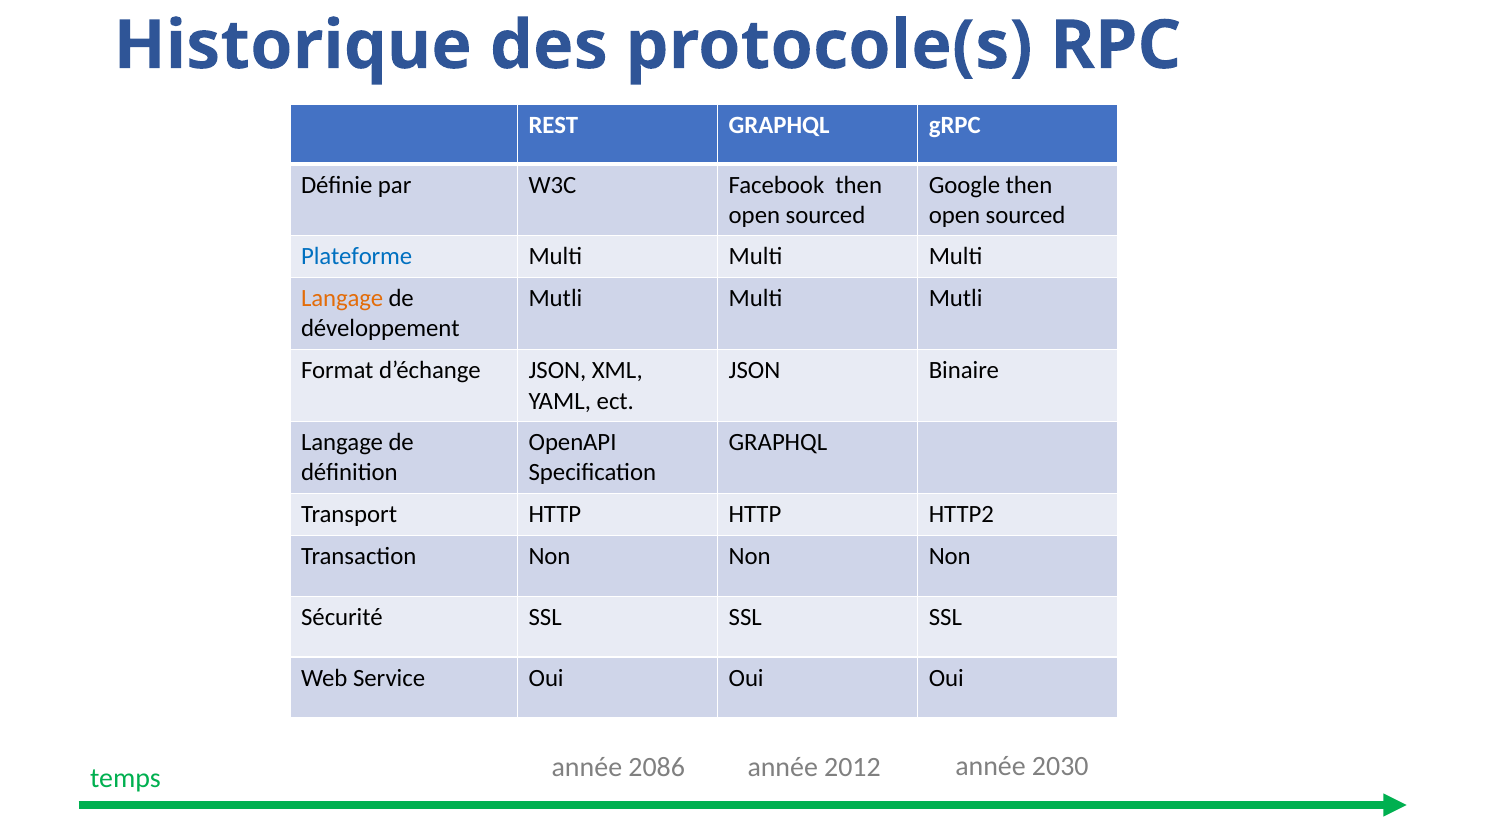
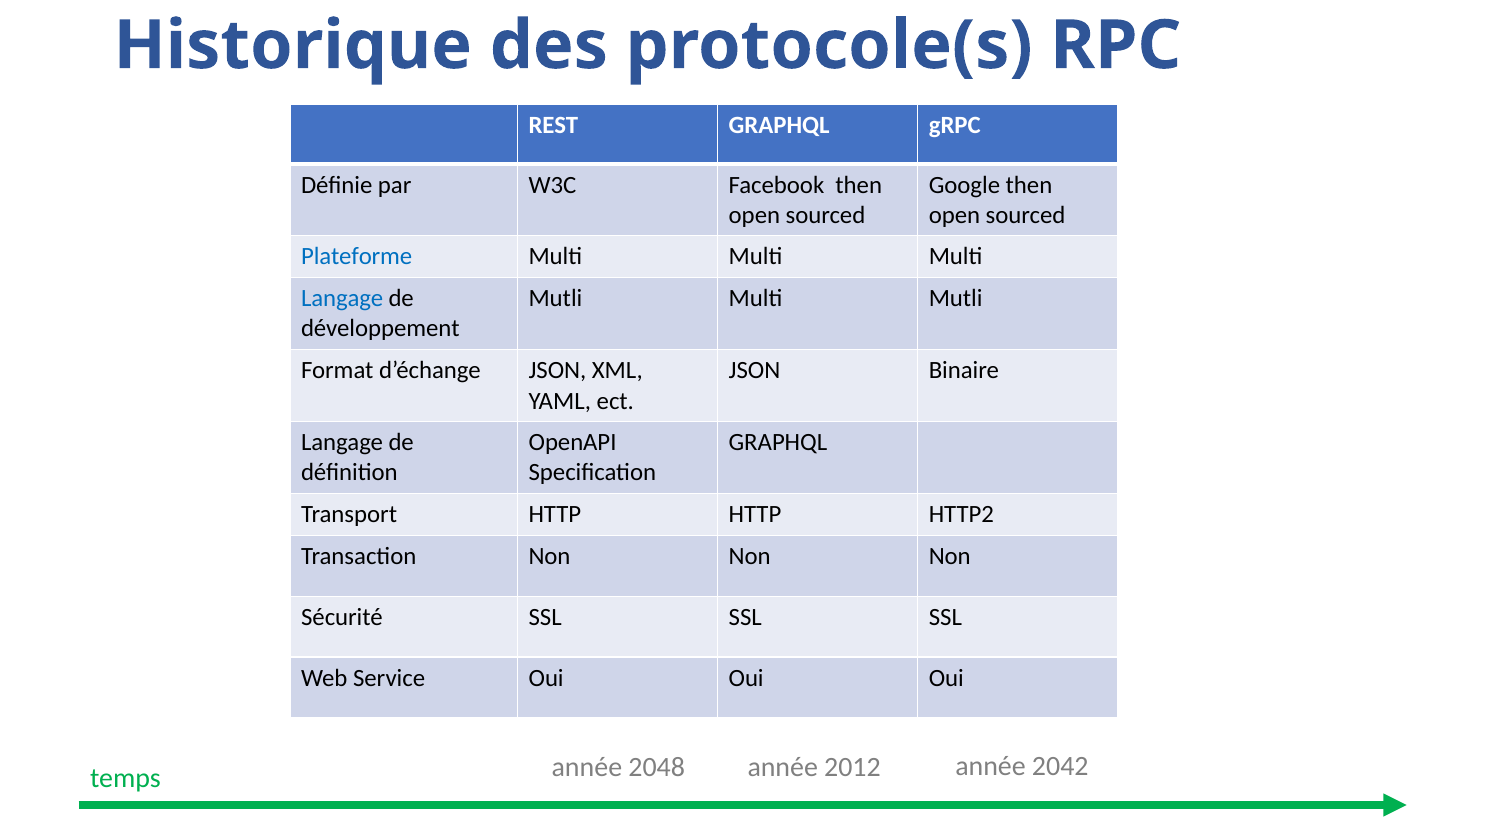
Langage colour: orange -> blue (342, 298)
2086: 2086 -> 2048 (657, 767)
2030: 2030 -> 2042 (1060, 766)
